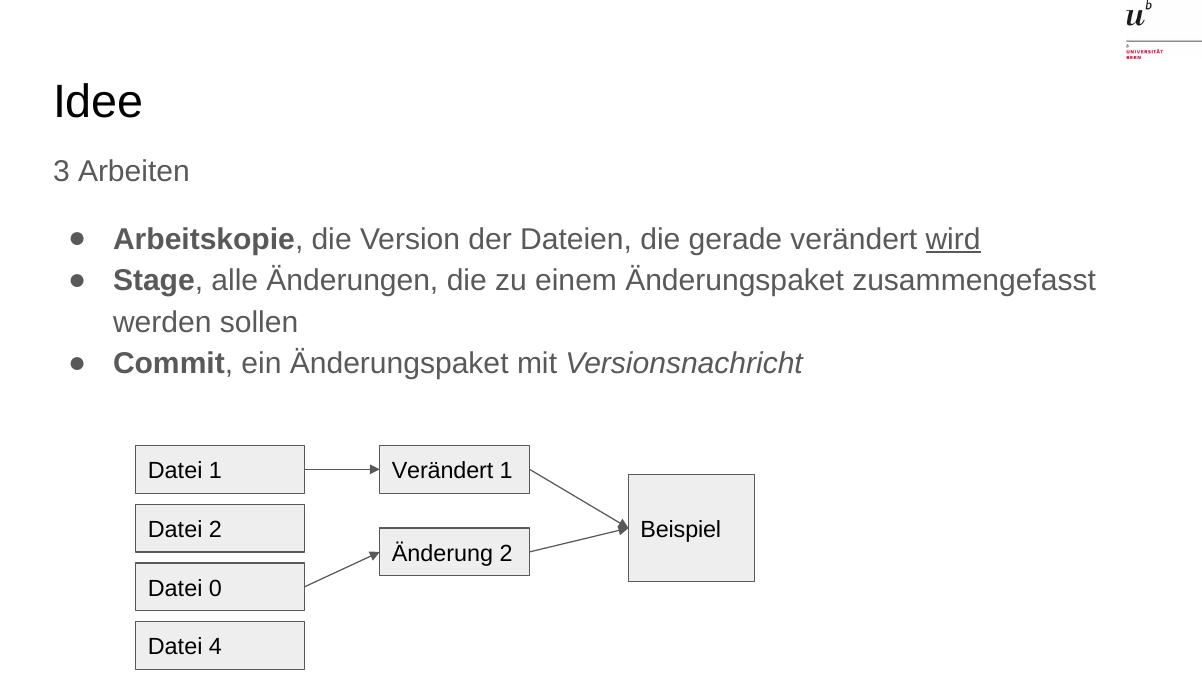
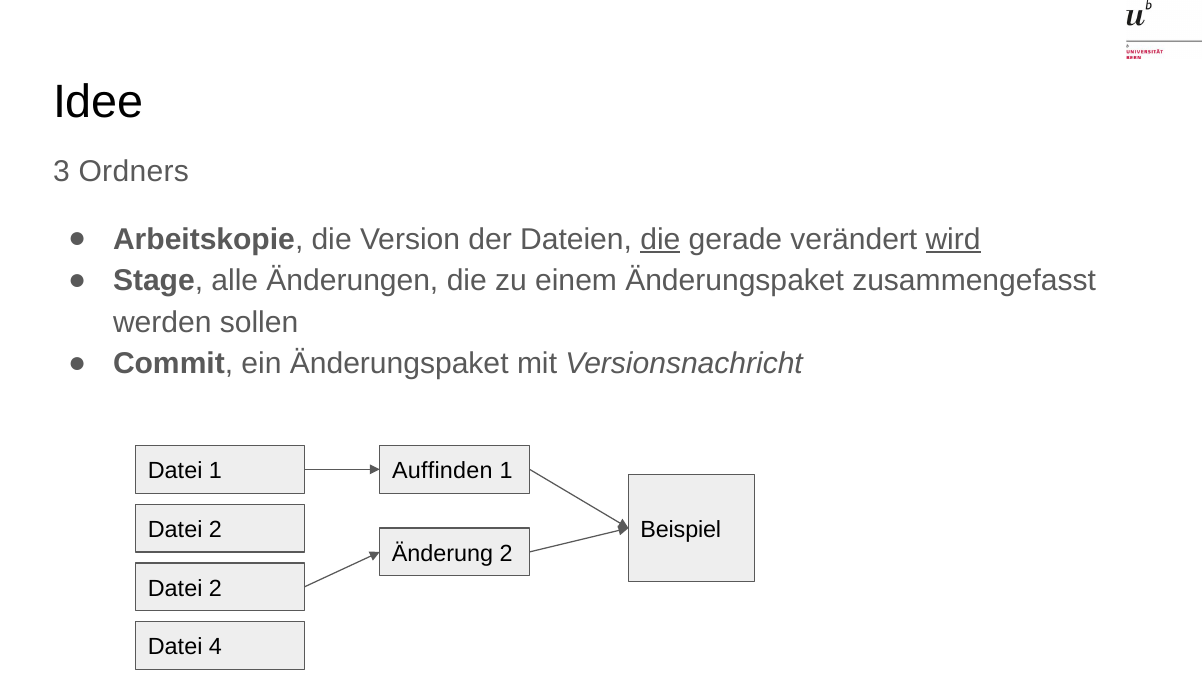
Arbeiten: Arbeiten -> Ordners (134, 171)
die underline: none -> present (660, 239)
Verändert: Verändert -> Auffinden (442, 471)
0: 0 -> 2 (215, 589)
